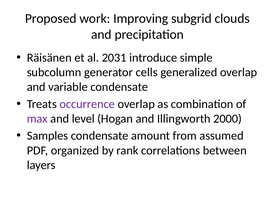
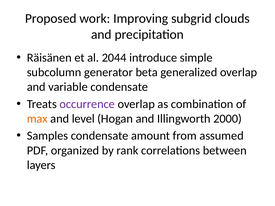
2031: 2031 -> 2044 (114, 58)
cells: cells -> beta (147, 72)
max colour: purple -> orange (37, 119)
